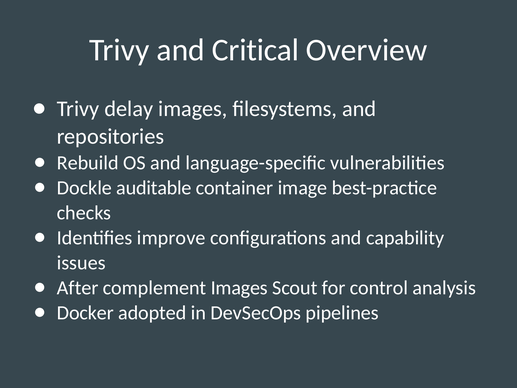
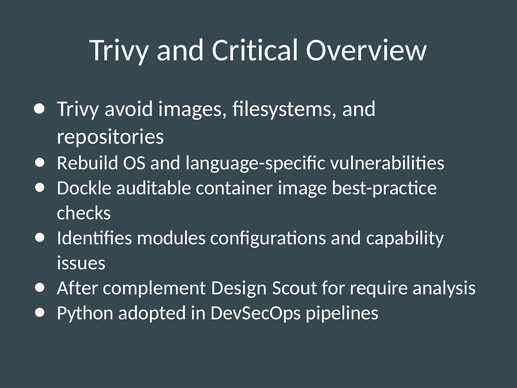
delay: delay -> avoid (129, 109)
improve: improve -> modules (171, 238)
complement Images: Images -> Design (239, 288)
control: control -> require (379, 288)
Docker: Docker -> Python (85, 312)
